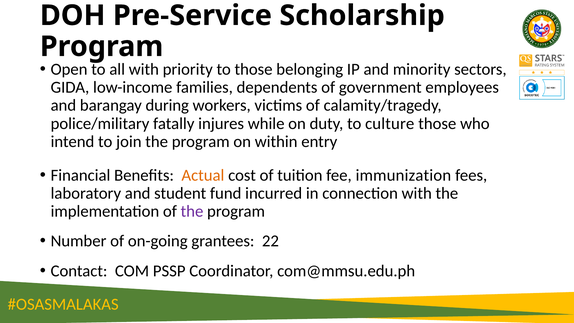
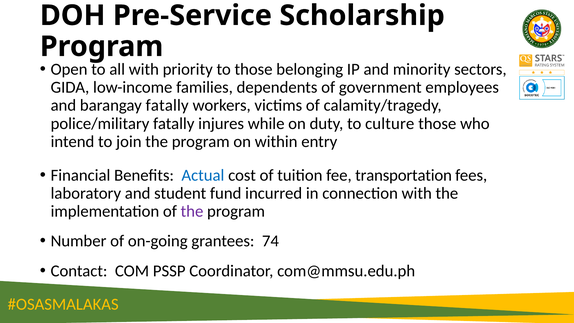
barangay during: during -> fatally (167, 105)
Actual colour: orange -> blue (203, 175)
immunization: immunization -> transportation (404, 175)
22: 22 -> 74 (270, 241)
